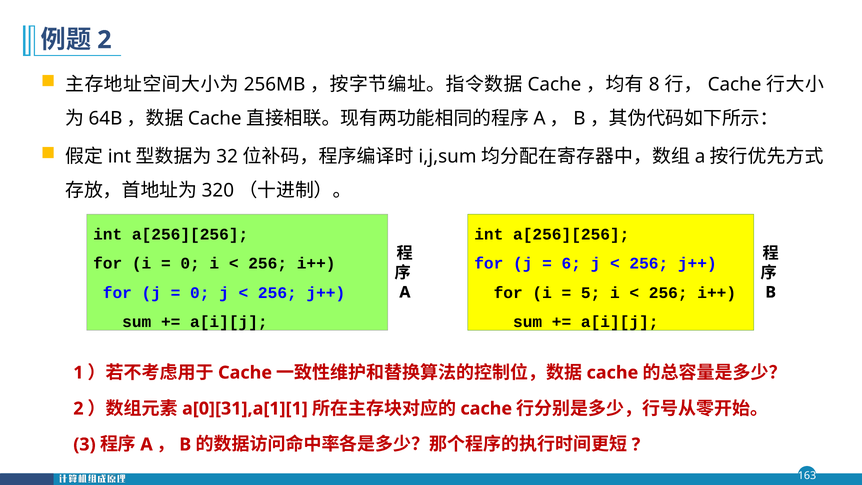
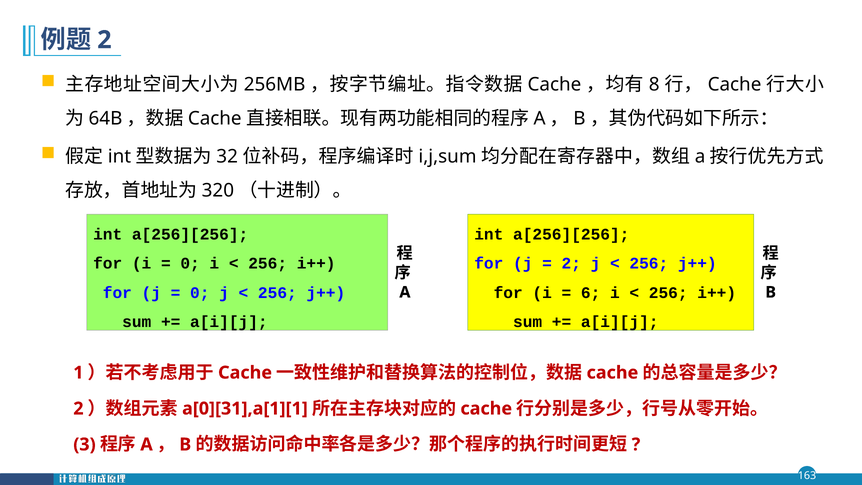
6: 6 -> 2 (571, 263)
5: 5 -> 6 (591, 293)
